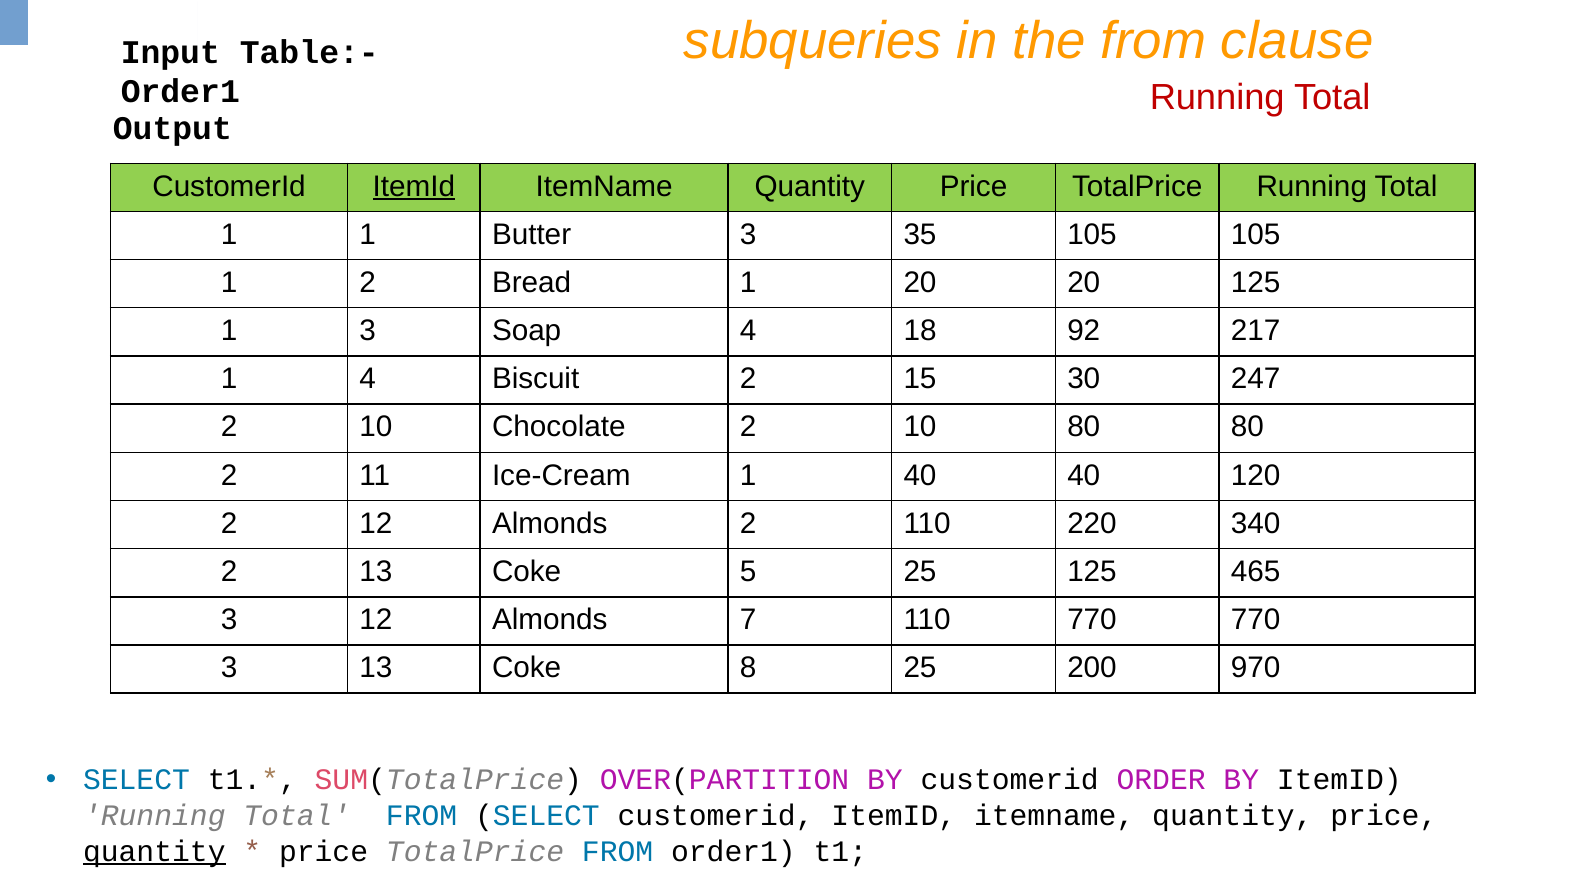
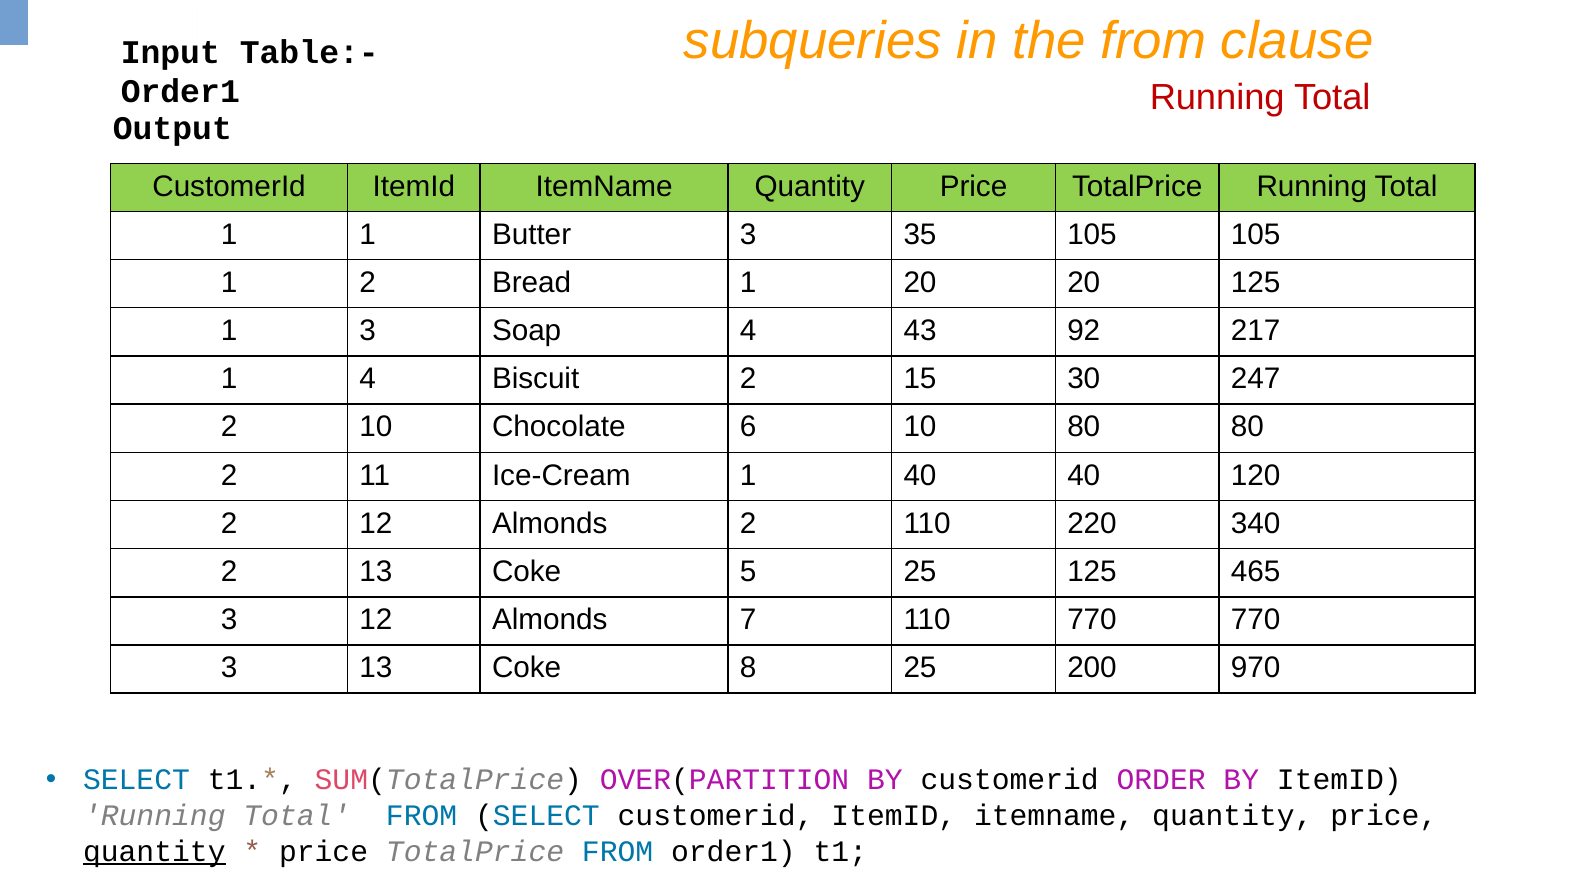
ItemId underline: present -> none (414, 186)
18: 18 -> 43 (920, 331)
Chocolate 2: 2 -> 6 (748, 427)
